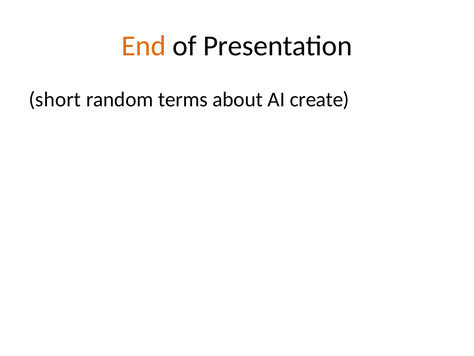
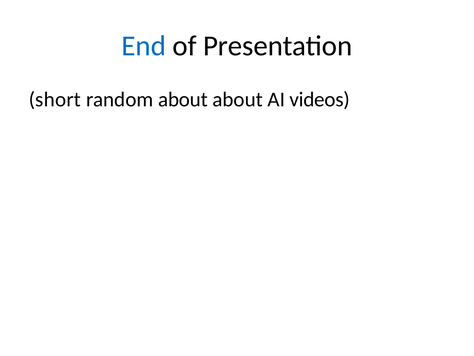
End colour: orange -> blue (144, 46)
random terms: terms -> about (183, 99)
create: create -> videos (320, 99)
